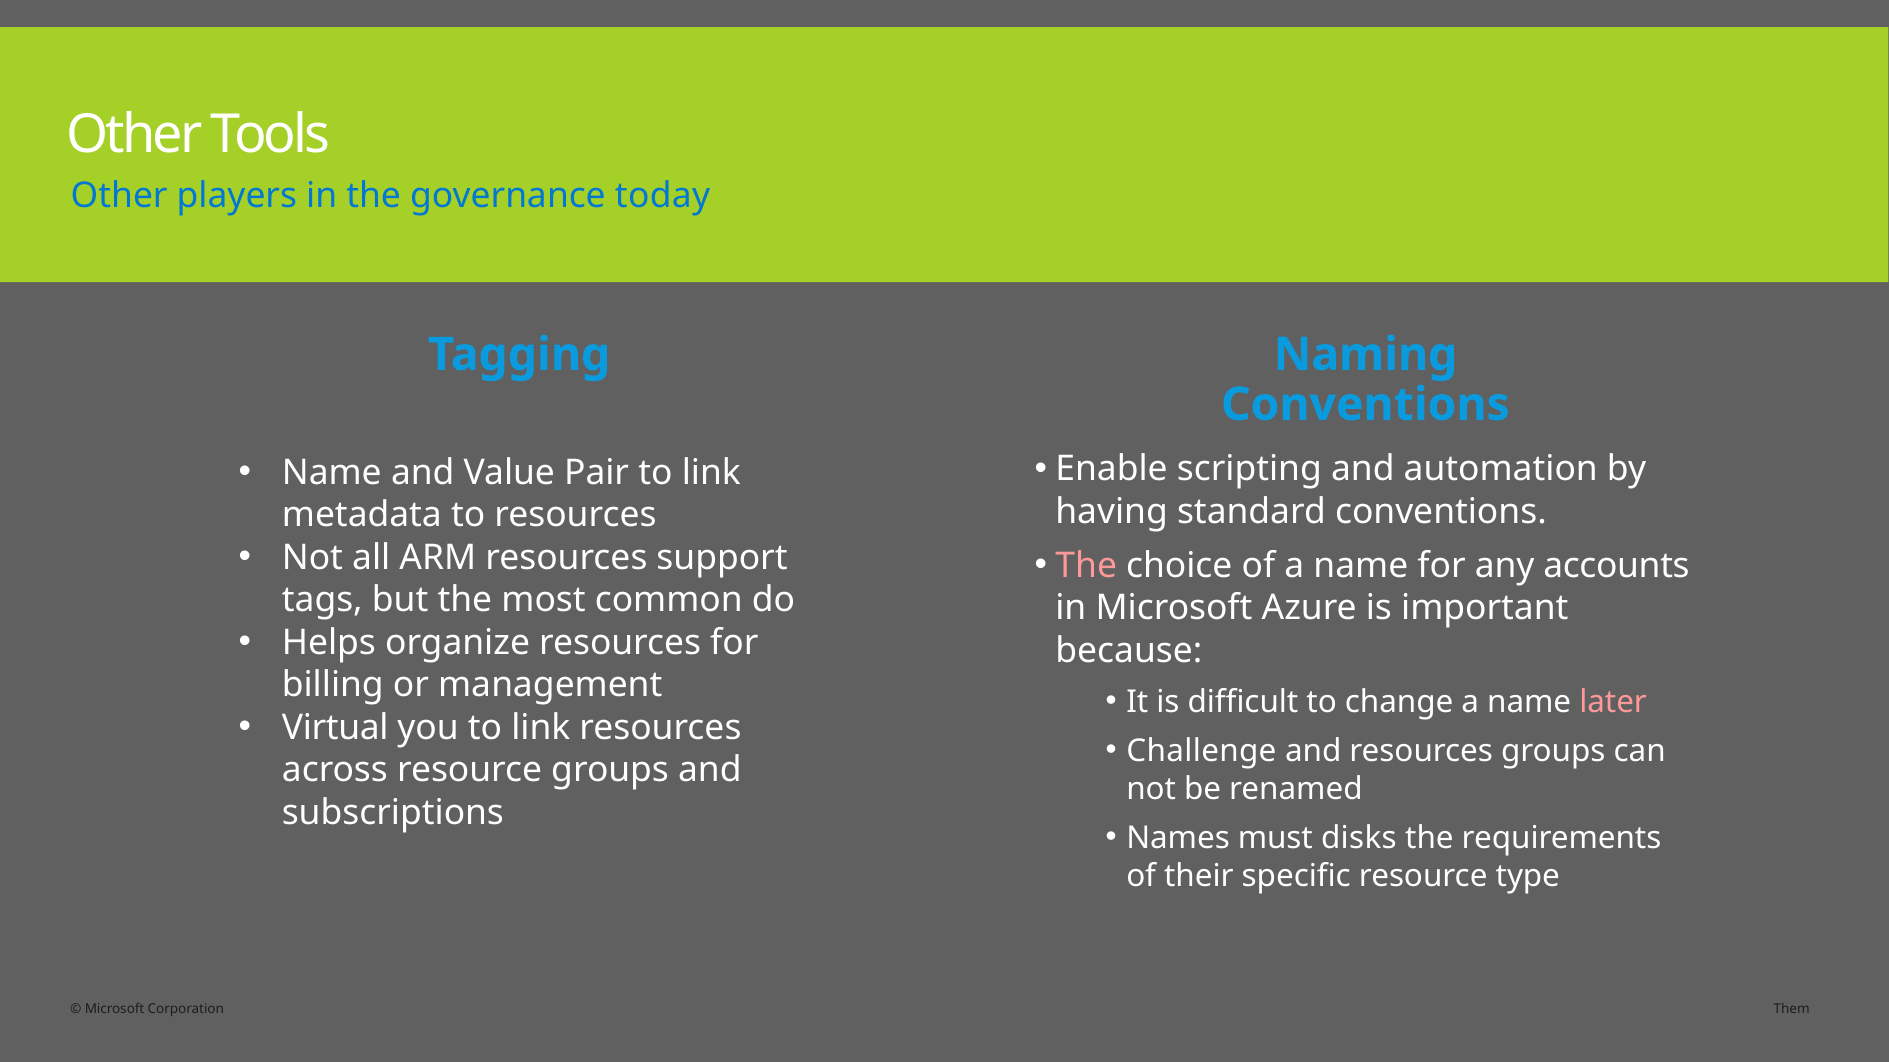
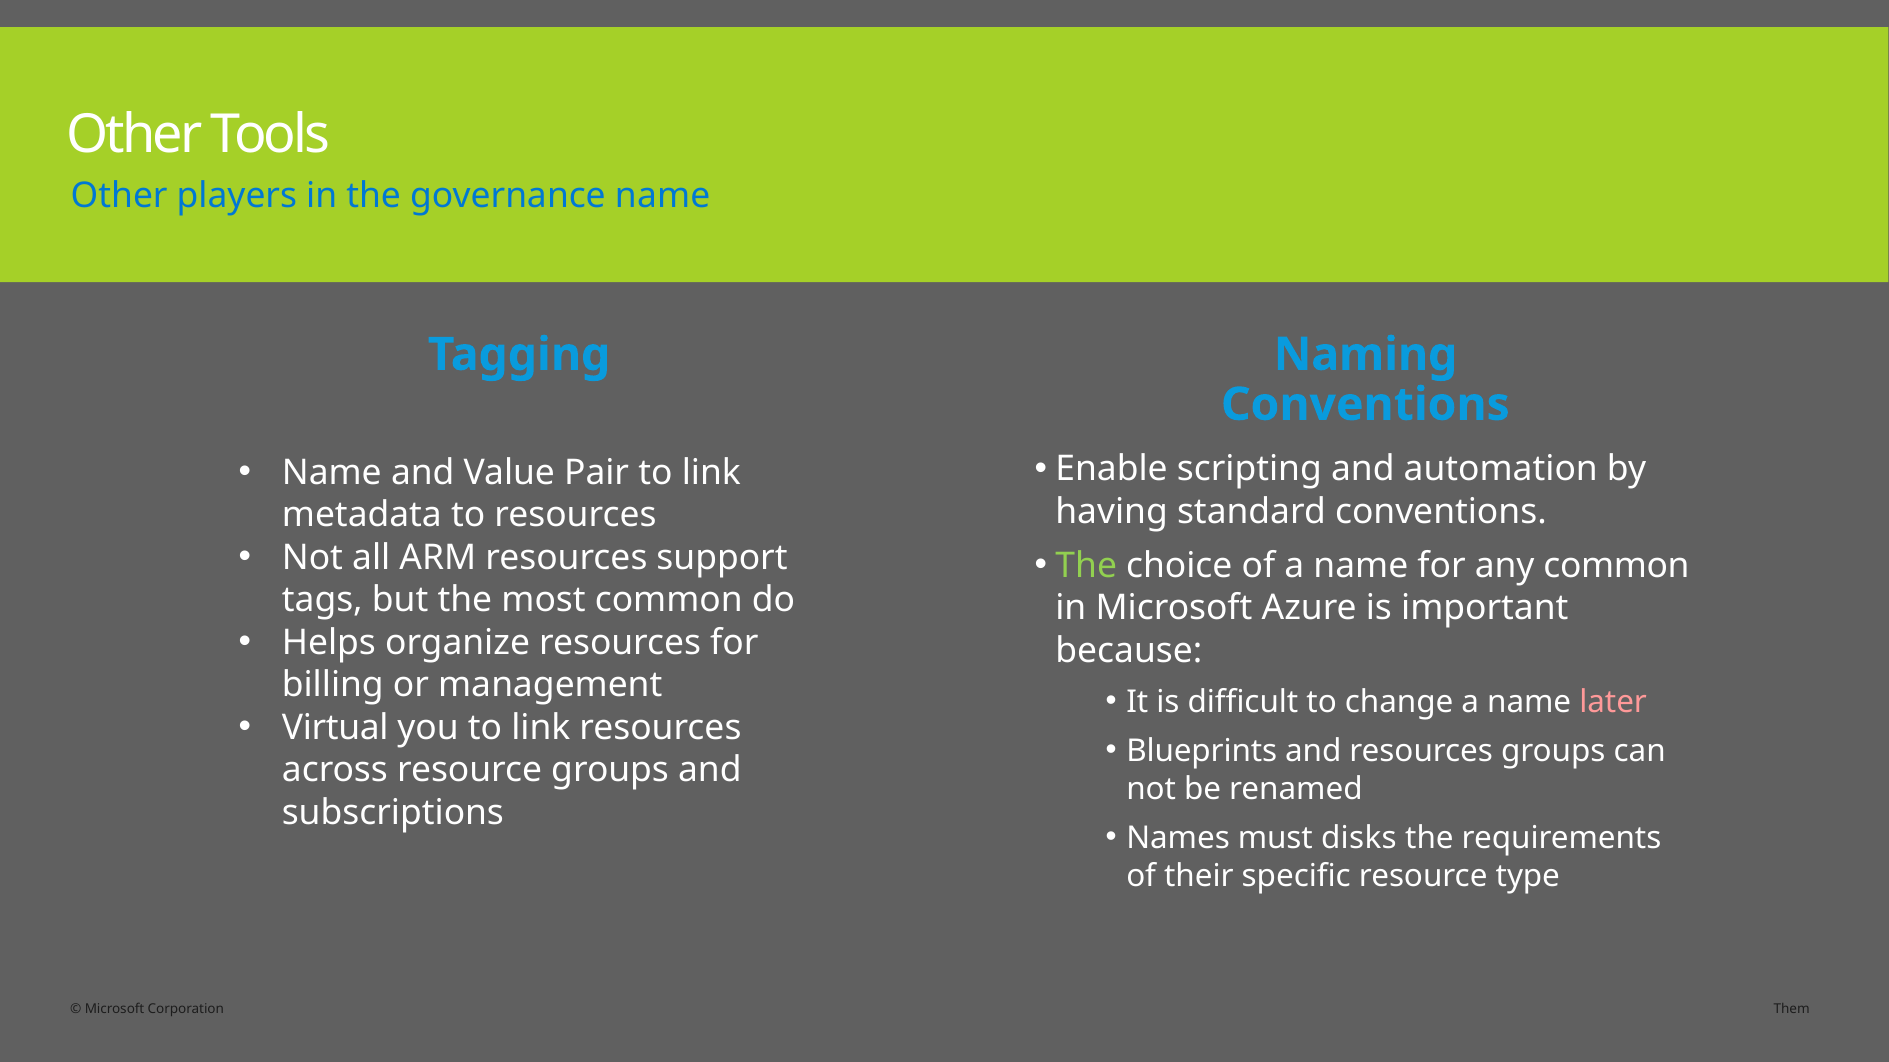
governance today: today -> name (663, 196)
The colour: pink -> light green (1086, 566)
any accounts: accounts -> common (1616, 566)
Challenge: Challenge -> Blueprints (1202, 752)
